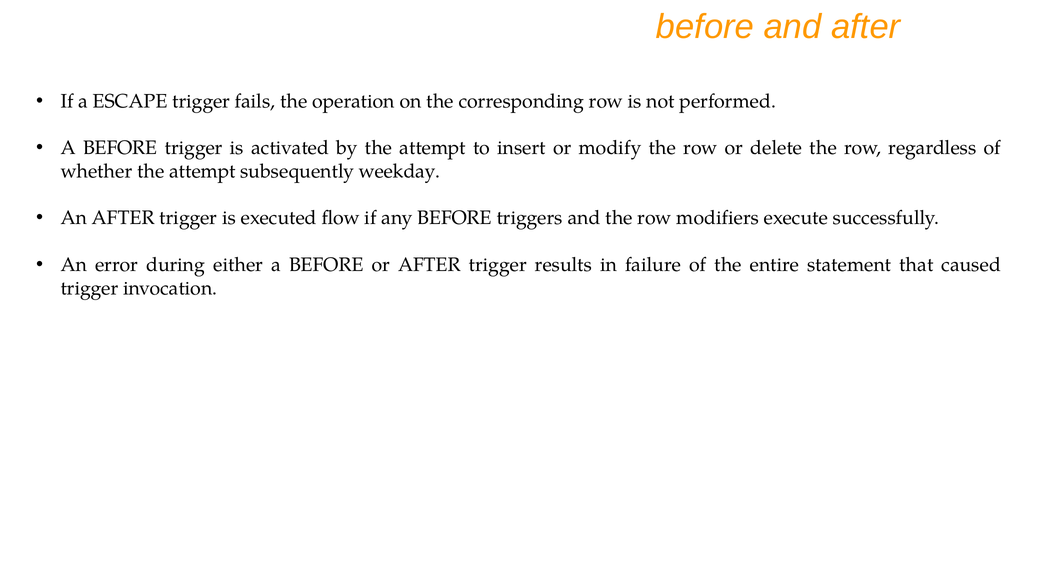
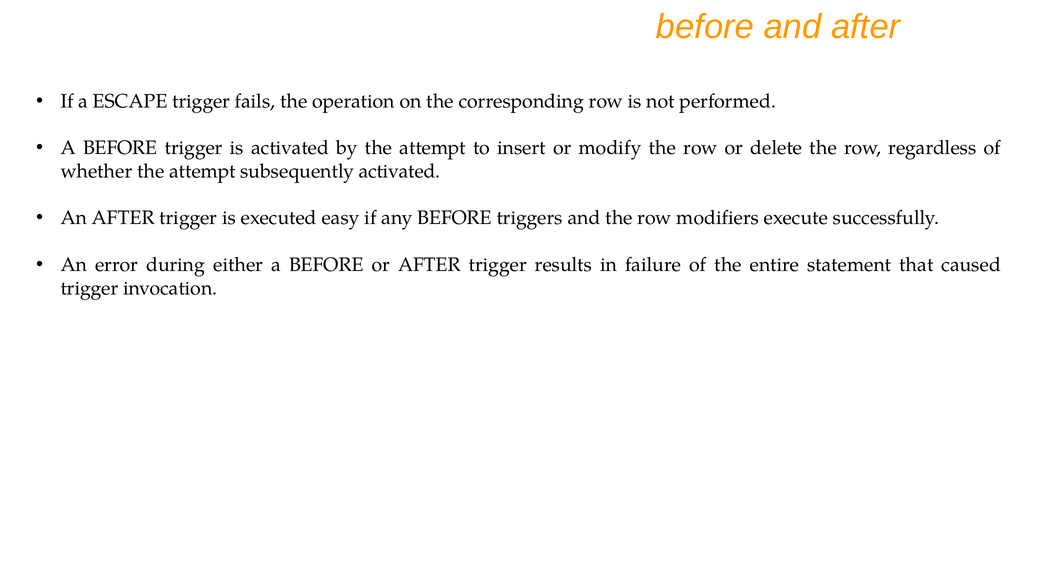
subsequently weekday: weekday -> activated (399, 171)
flow: flow -> easy (341, 218)
